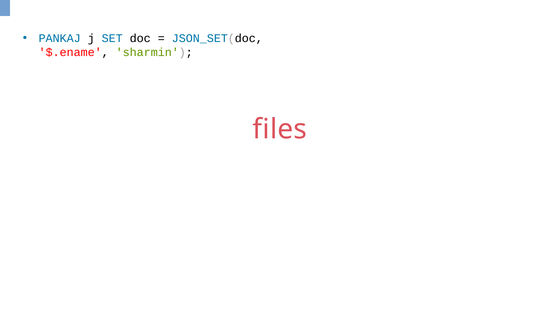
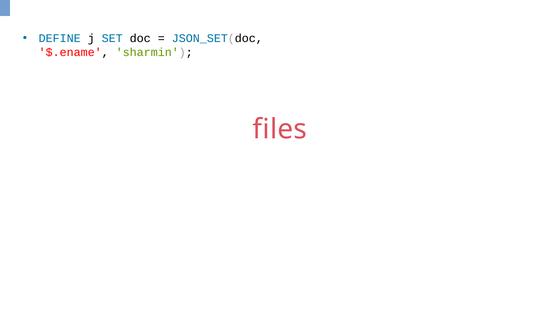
PANKAJ: PANKAJ -> DEFINE (60, 38)
